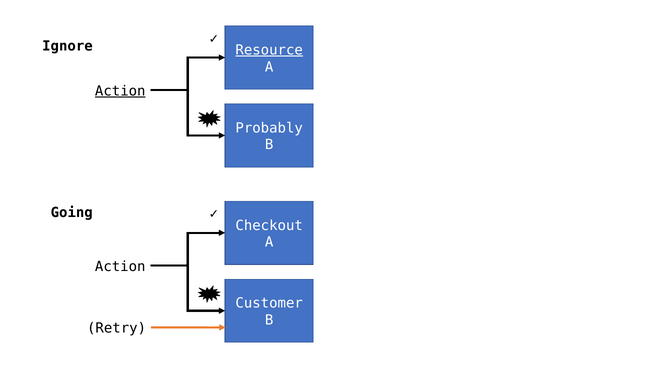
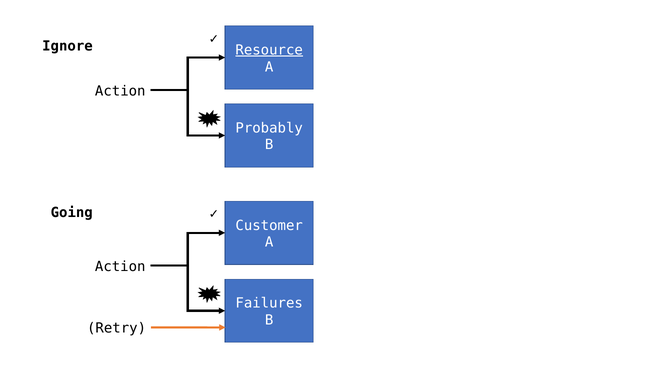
Action underline: present -> none (120, 91)
Checkout: Checkout -> Customer (269, 226)
Customer: Customer -> Failures (269, 304)
